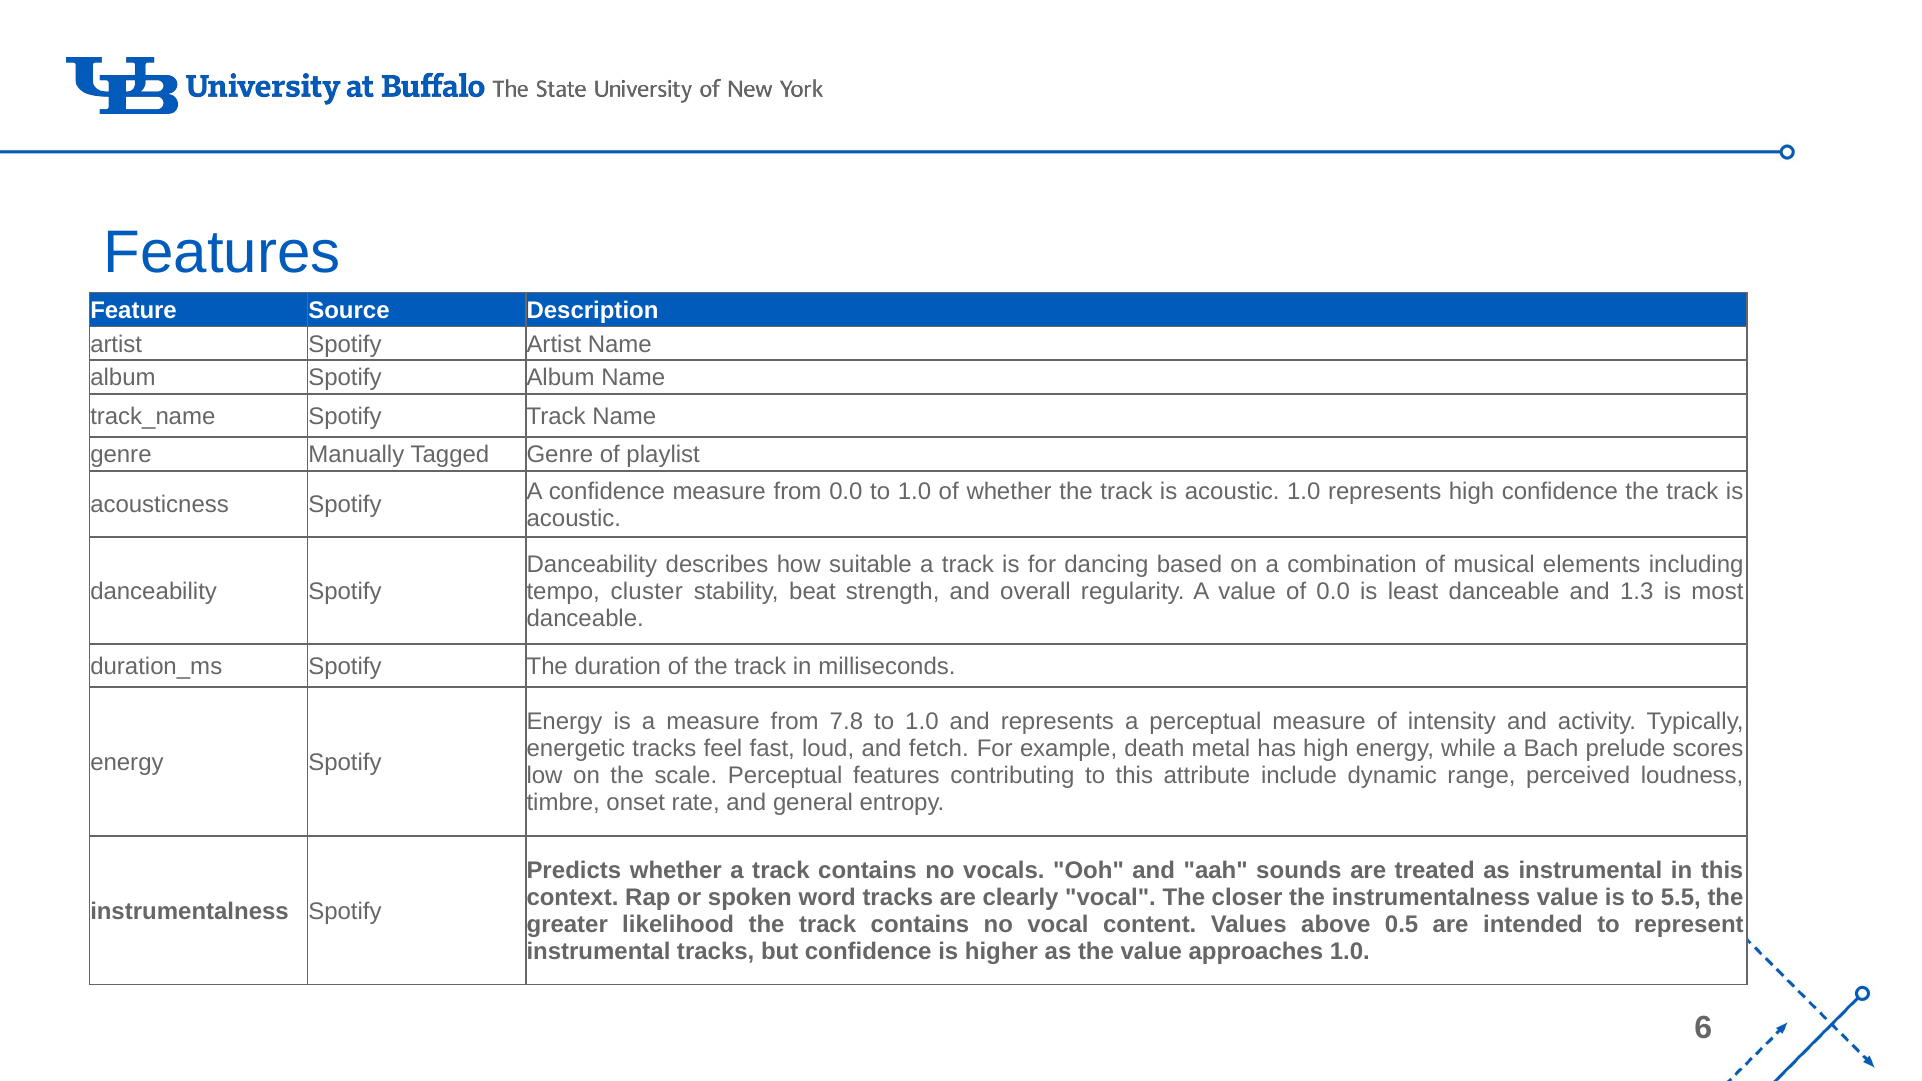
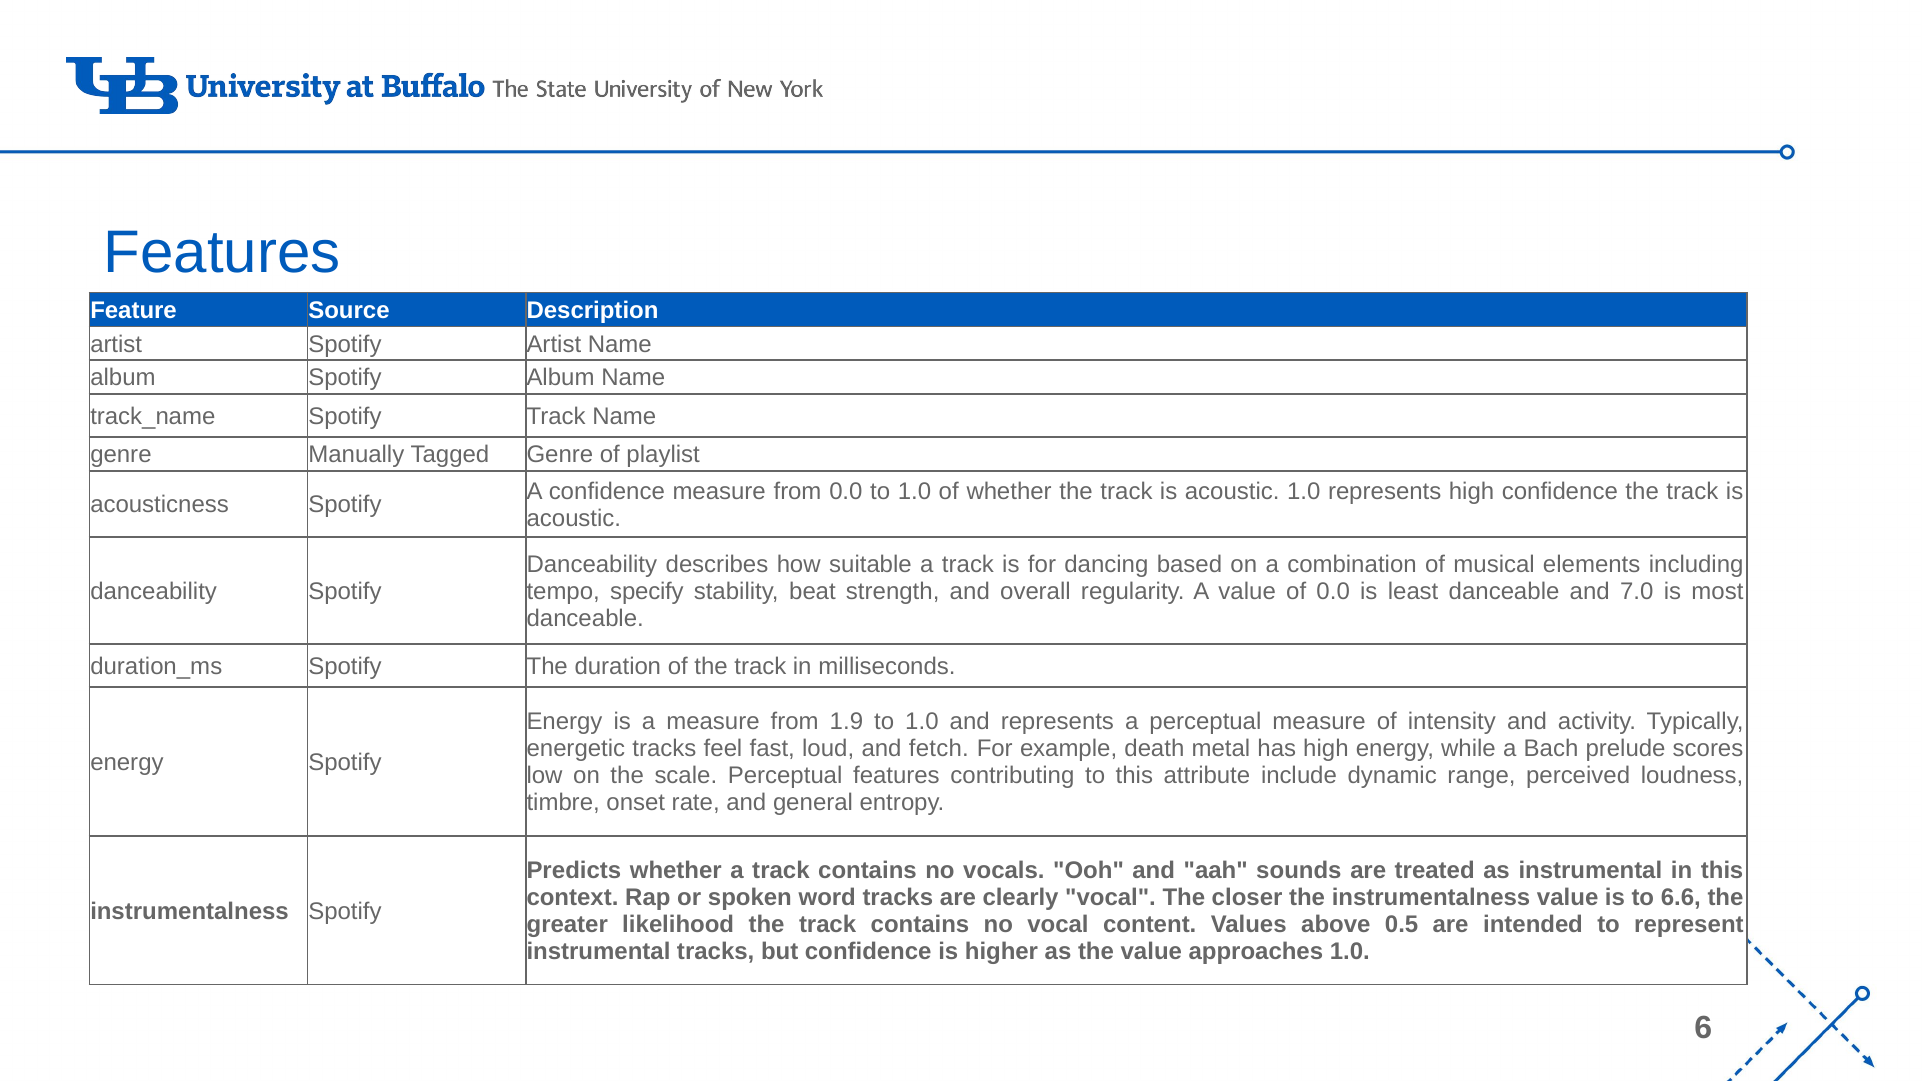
cluster: cluster -> specify (647, 592)
1.3: 1.3 -> 7.0 (1637, 592)
7.8: 7.8 -> 1.9 (846, 722)
5.5: 5.5 -> 6.6 (1681, 898)
